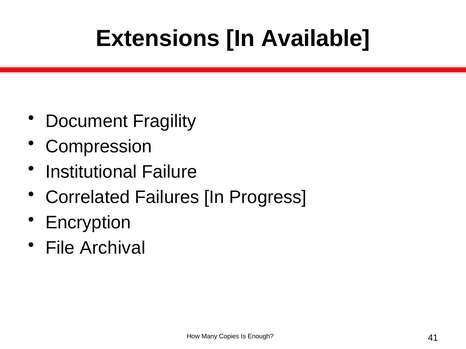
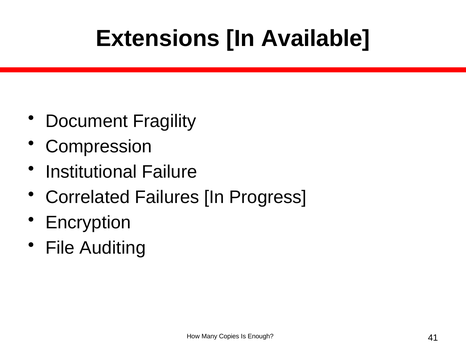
Archival: Archival -> Auditing (113, 248)
